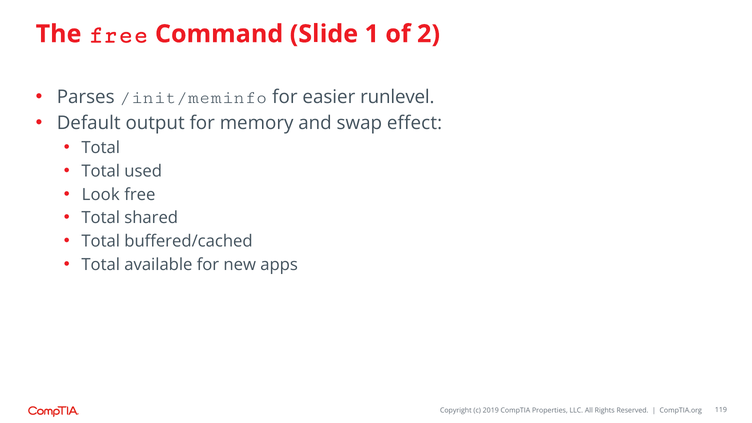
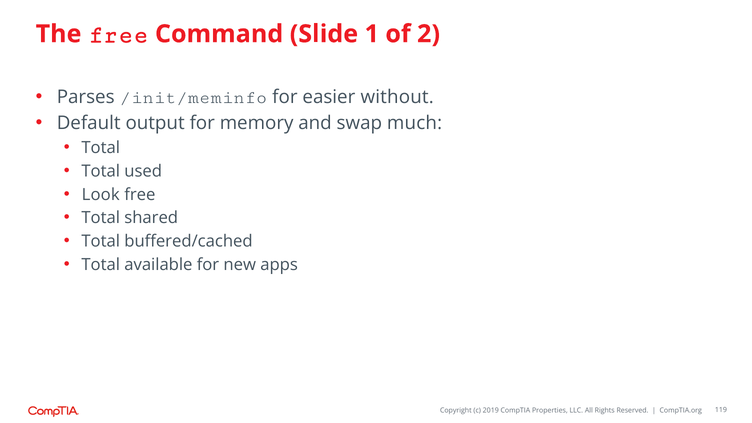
runlevel: runlevel -> without (397, 97)
effect: effect -> much (415, 123)
